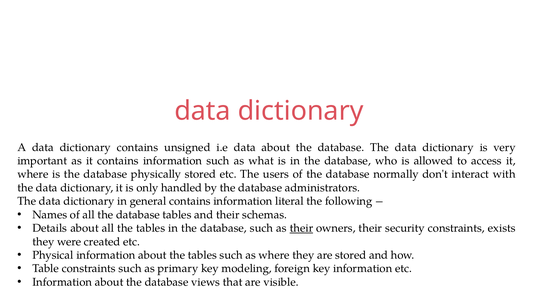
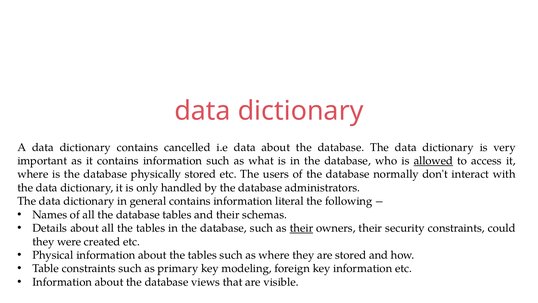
unsigned: unsigned -> cancelled (187, 147)
allowed underline: none -> present (433, 161)
exists: exists -> could (502, 228)
